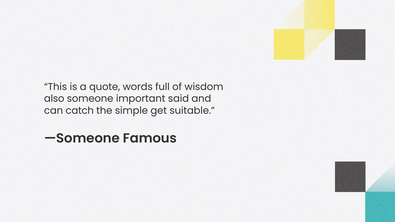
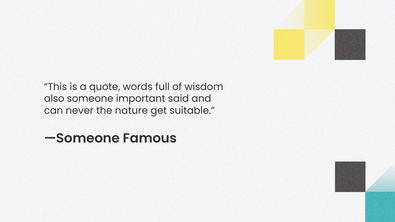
catch: catch -> never (80, 111)
simple: simple -> nature (131, 111)
